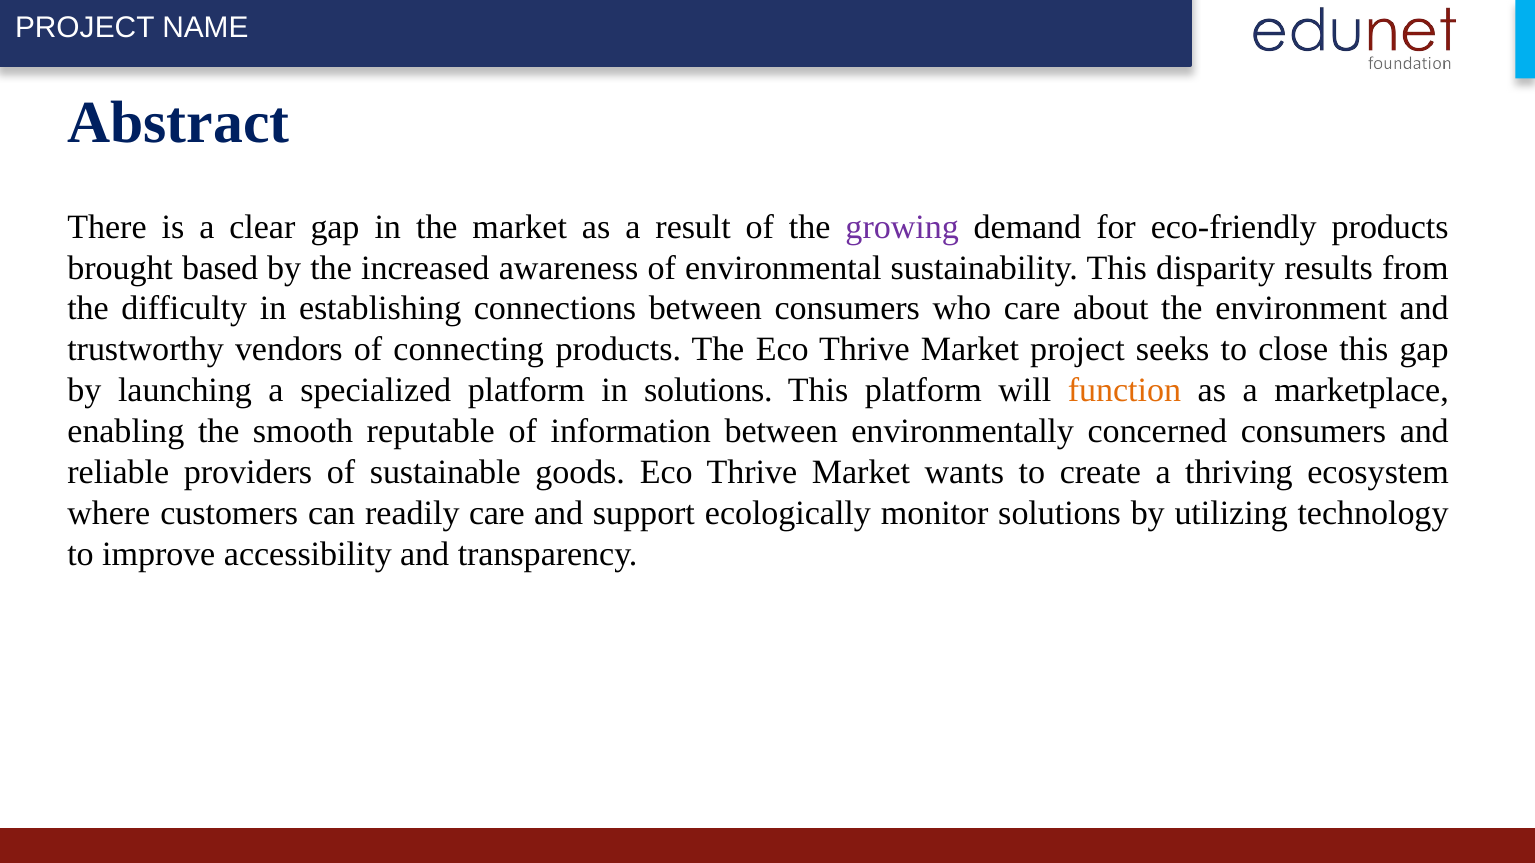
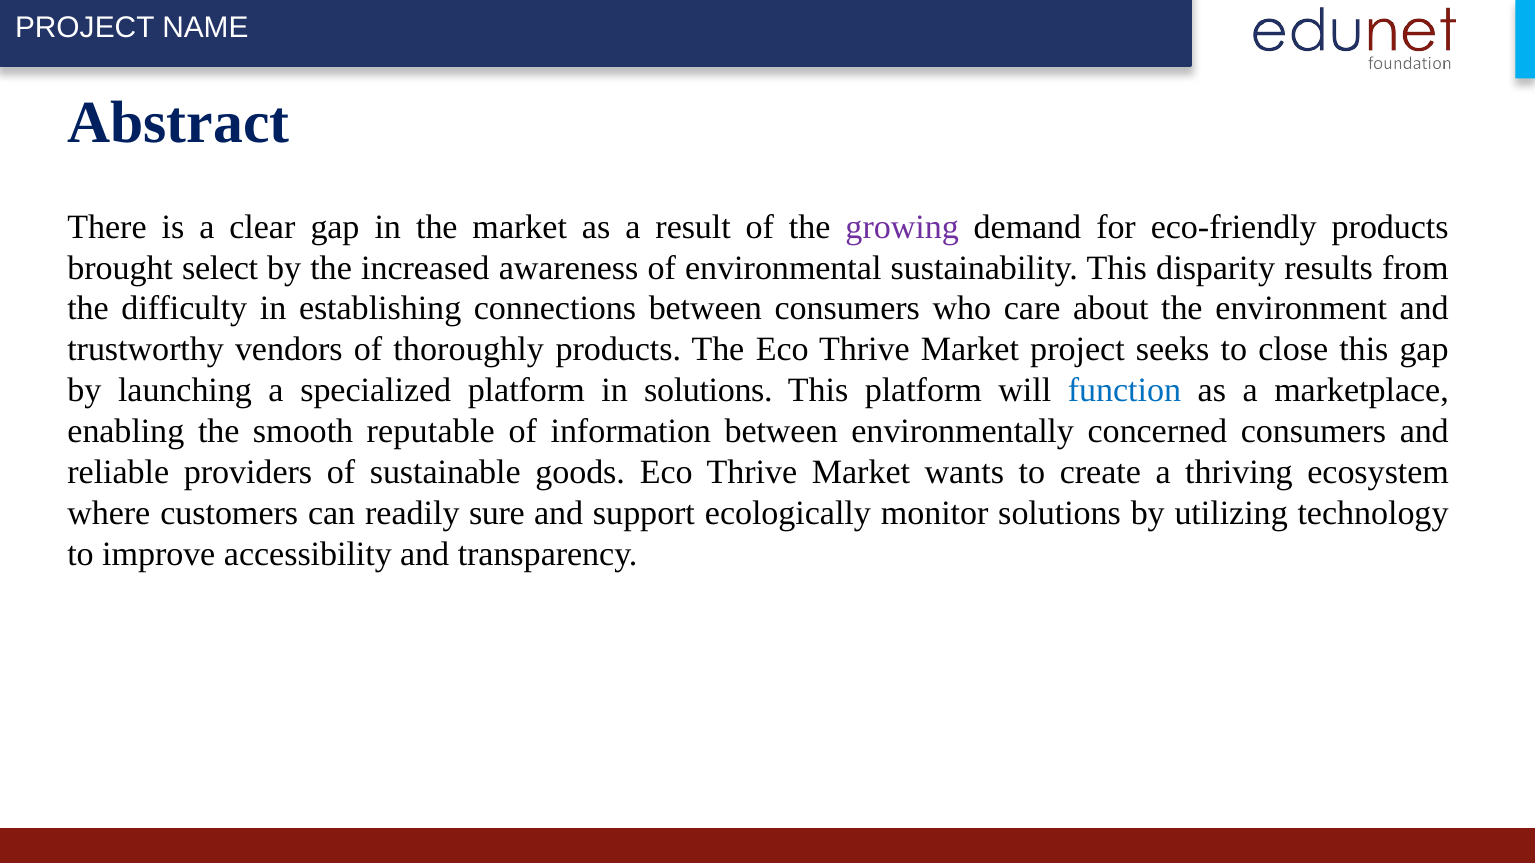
based: based -> select (220, 268)
connecting: connecting -> thoroughly (469, 350)
function colour: orange -> blue (1124, 391)
readily care: care -> sure (497, 513)
